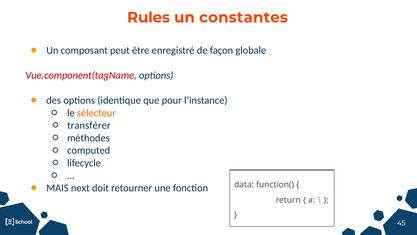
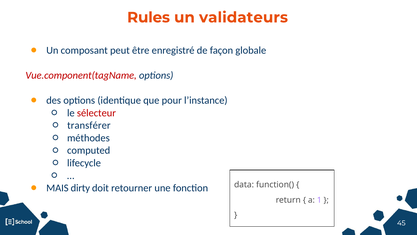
constantes: constantes -> validateurs (244, 17)
sélecteur colour: orange -> red (96, 113)
next: next -> dirty (80, 188)
